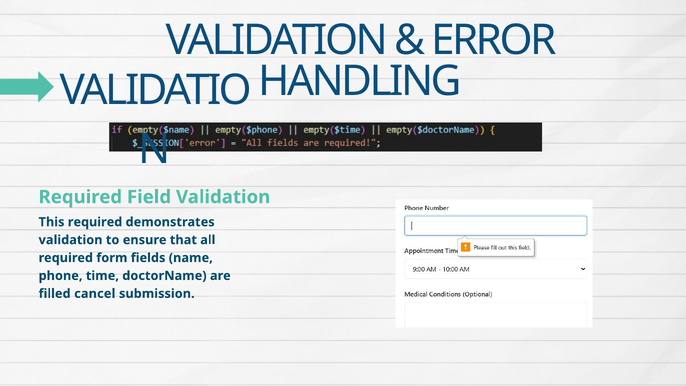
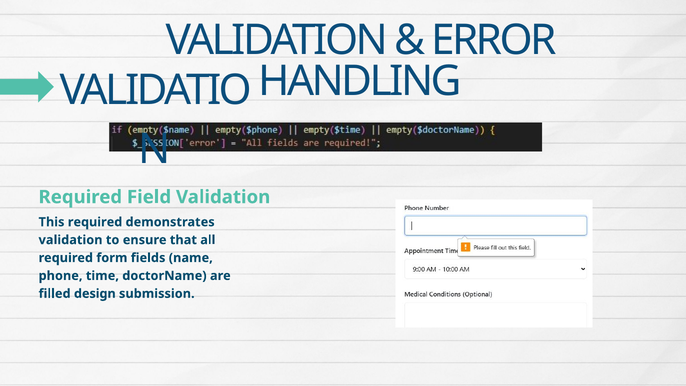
cancel: cancel -> design (95, 294)
